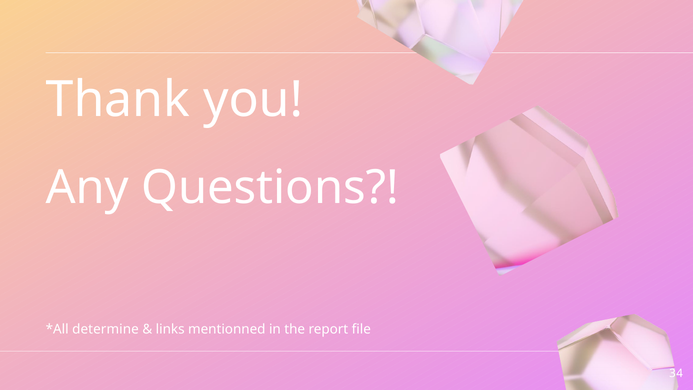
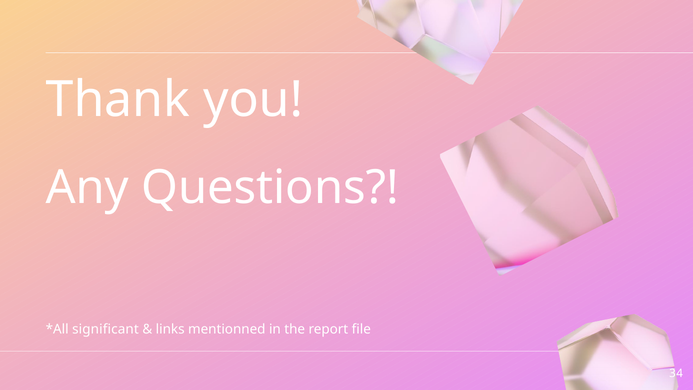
determine: determine -> significant (105, 329)
